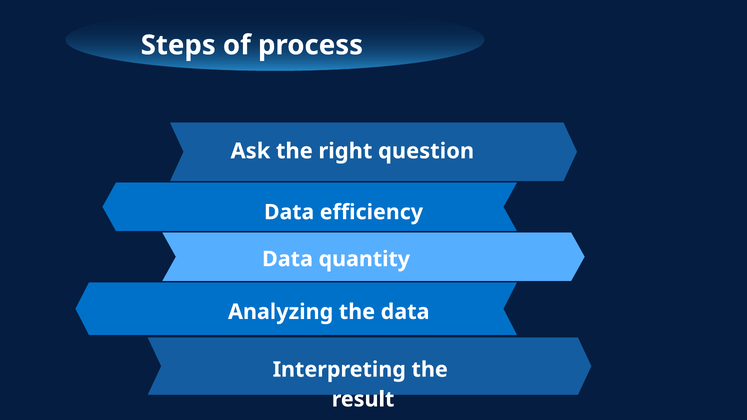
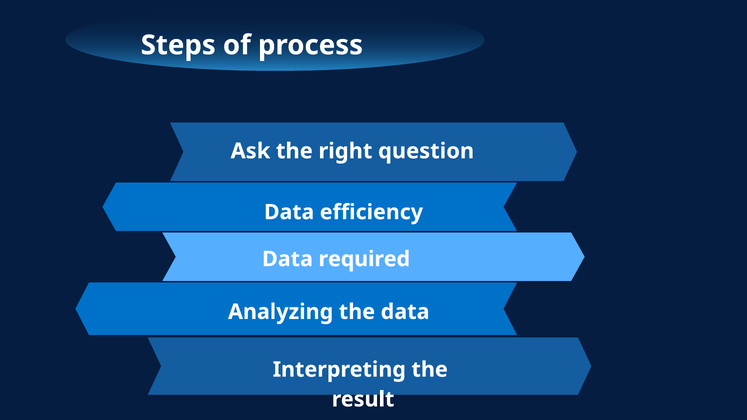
quantity: quantity -> required (364, 259)
